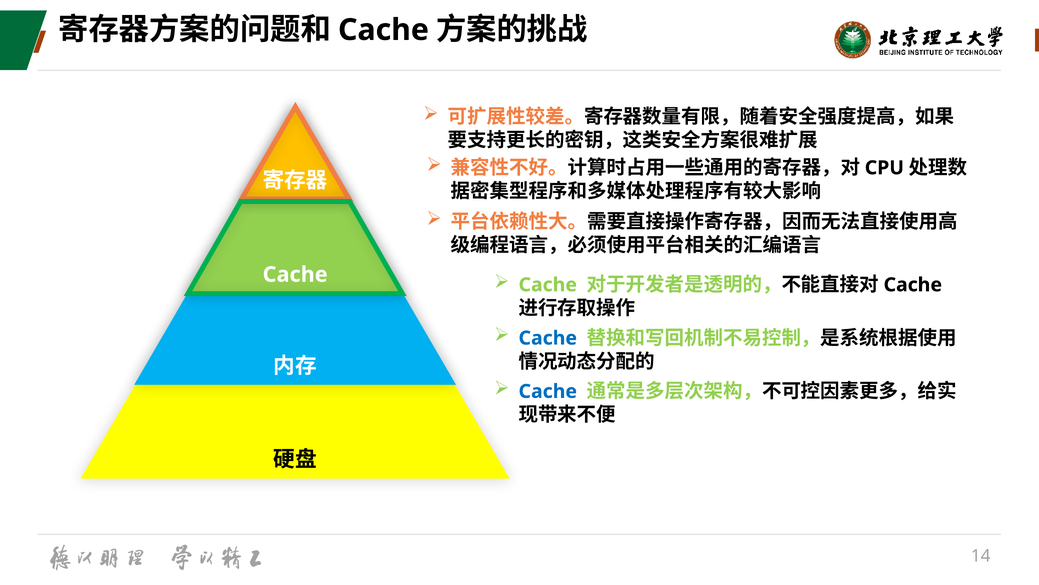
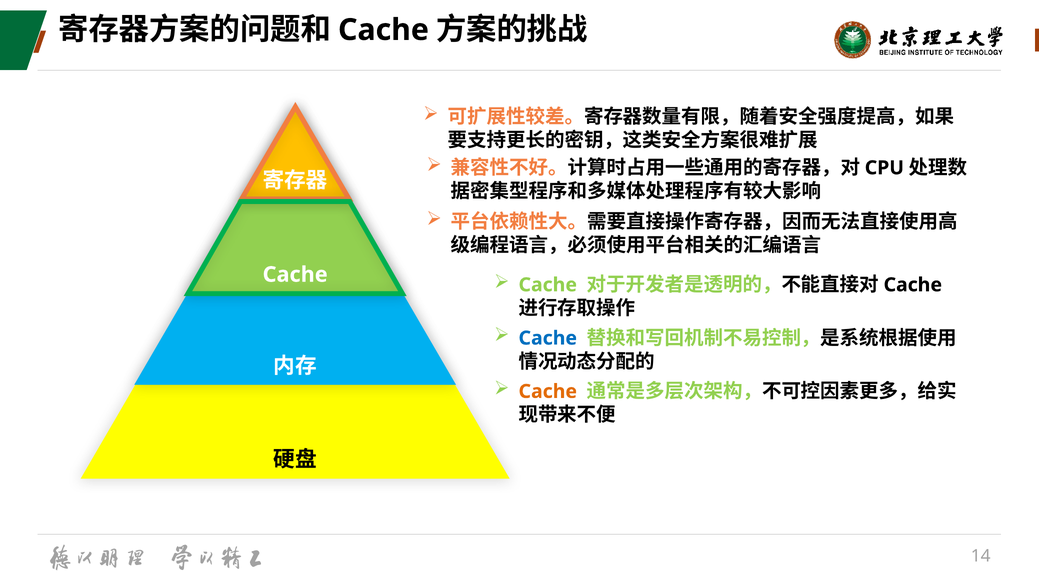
Cache colour: blue -> orange (548, 391)
